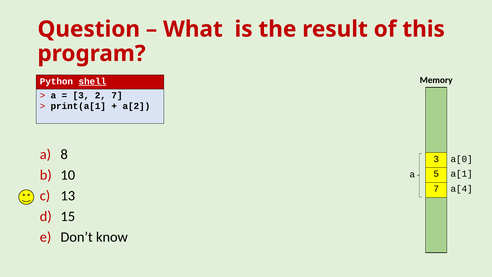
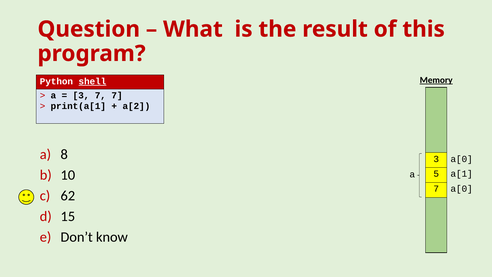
Memory underline: none -> present (436, 80)
3 2: 2 -> 7 (100, 95)
7 a[4: a[4 -> a[0 (462, 189)
13: 13 -> 62 (68, 195)
